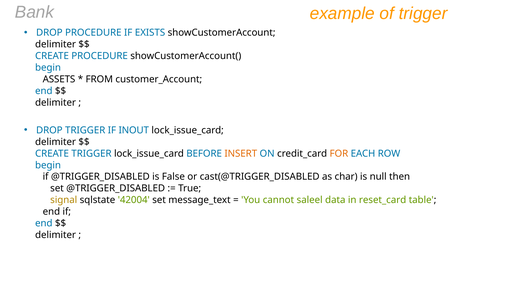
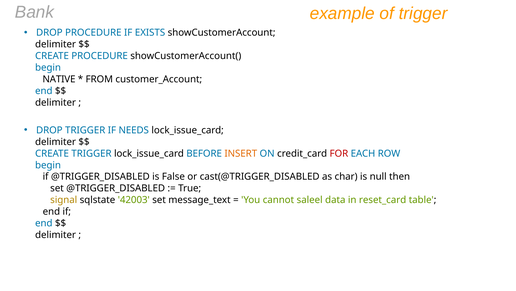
ASSETS: ASSETS -> NATIVE (59, 79)
INOUT: INOUT -> NEEDS (134, 130)
FOR colour: orange -> red (339, 153)
42004: 42004 -> 42003 (134, 200)
